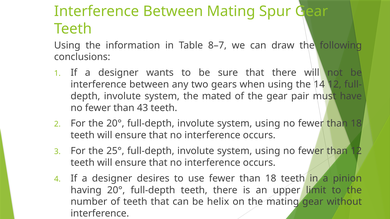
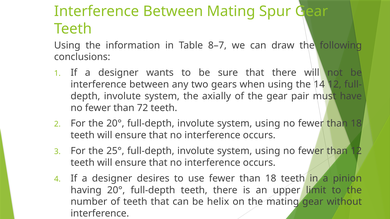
mated: mated -> axially (217, 96)
43: 43 -> 72 (143, 108)
